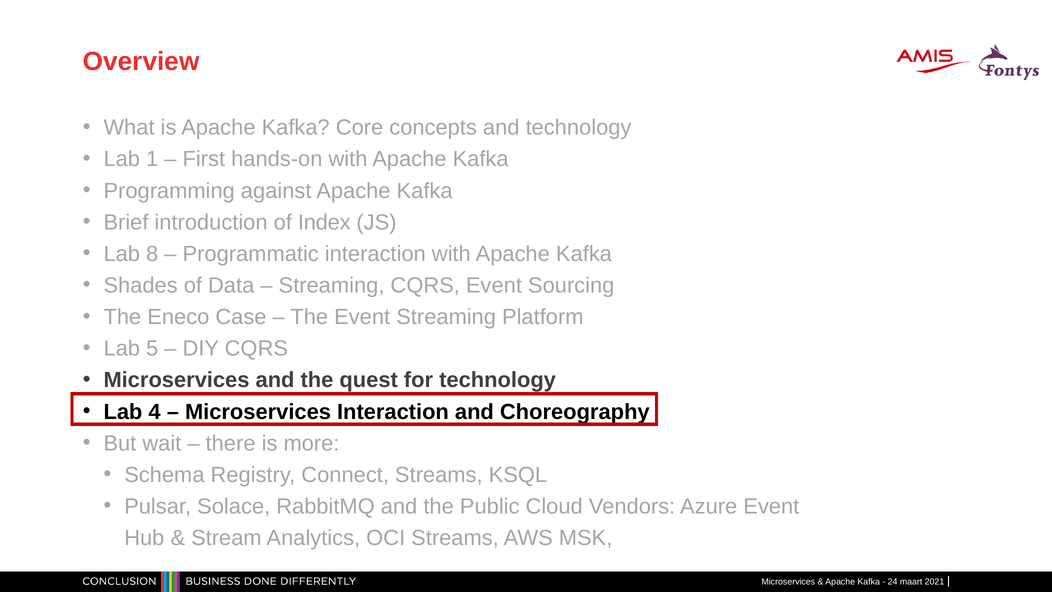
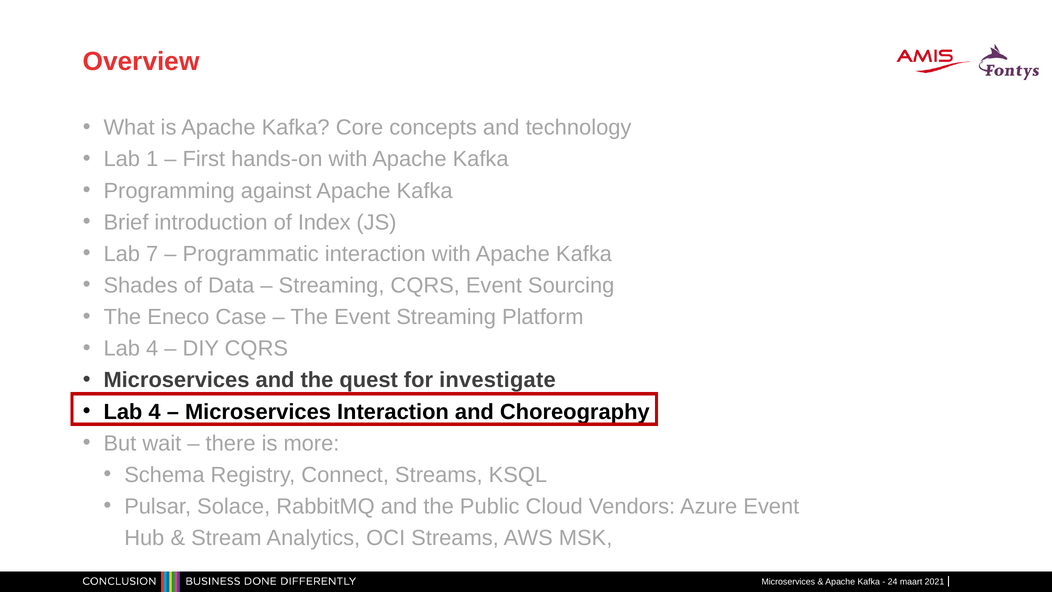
8: 8 -> 7 (152, 254)
5: 5 -> 4 (152, 349)
for technology: technology -> investigate (497, 380)
